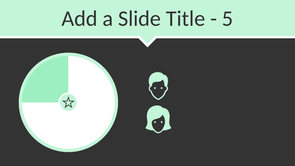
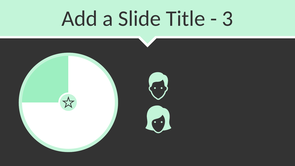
5: 5 -> 3 (228, 19)
